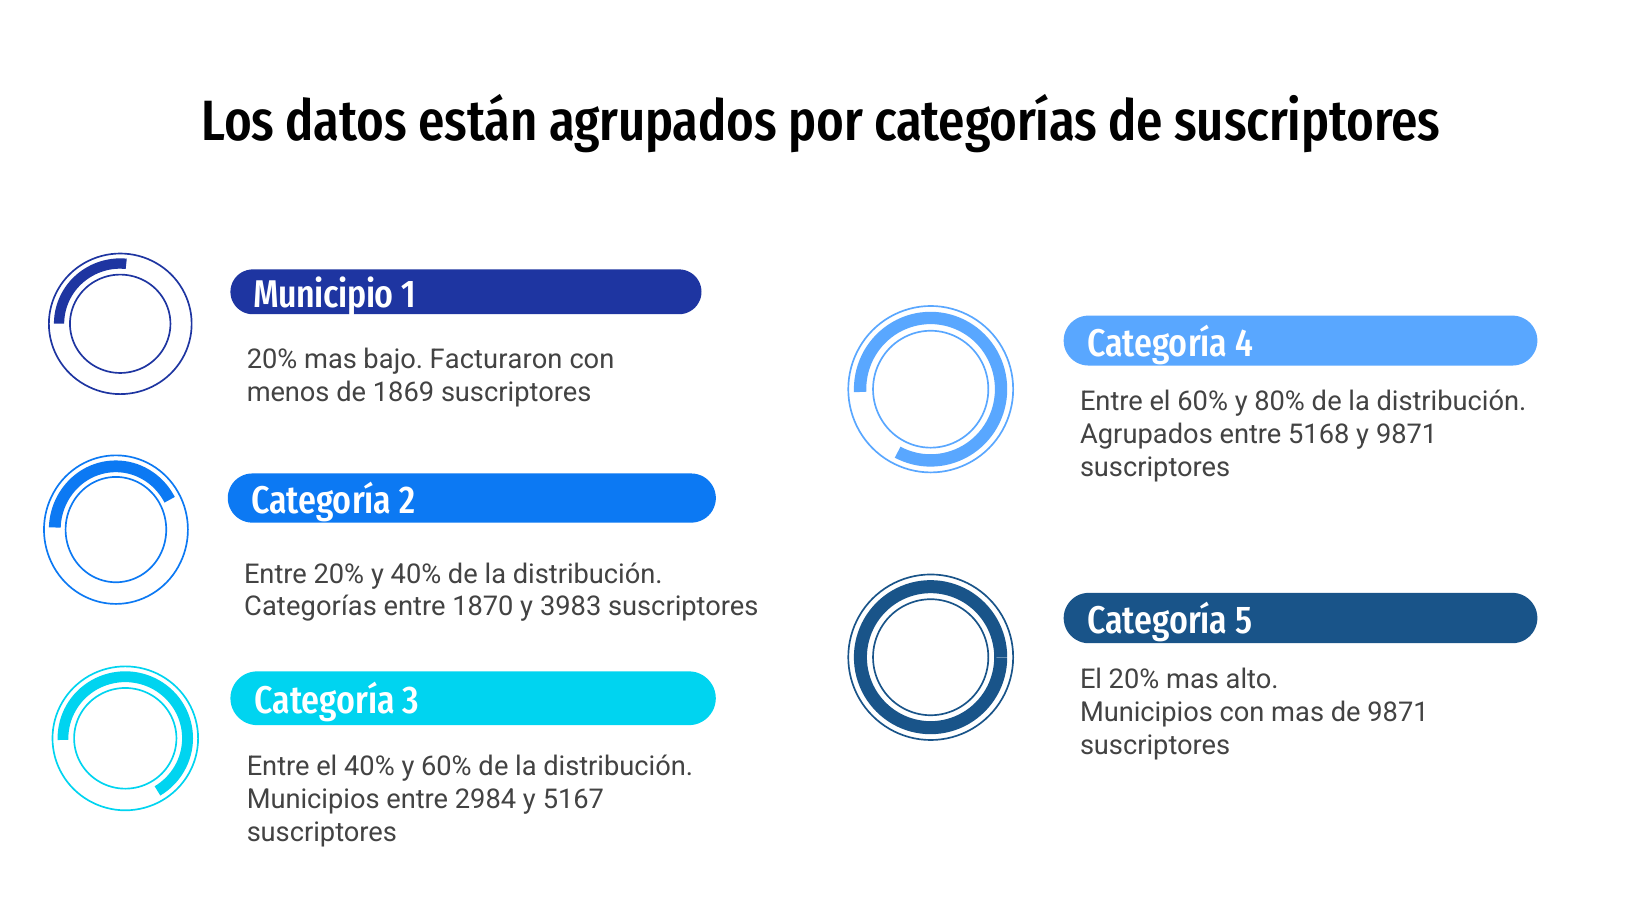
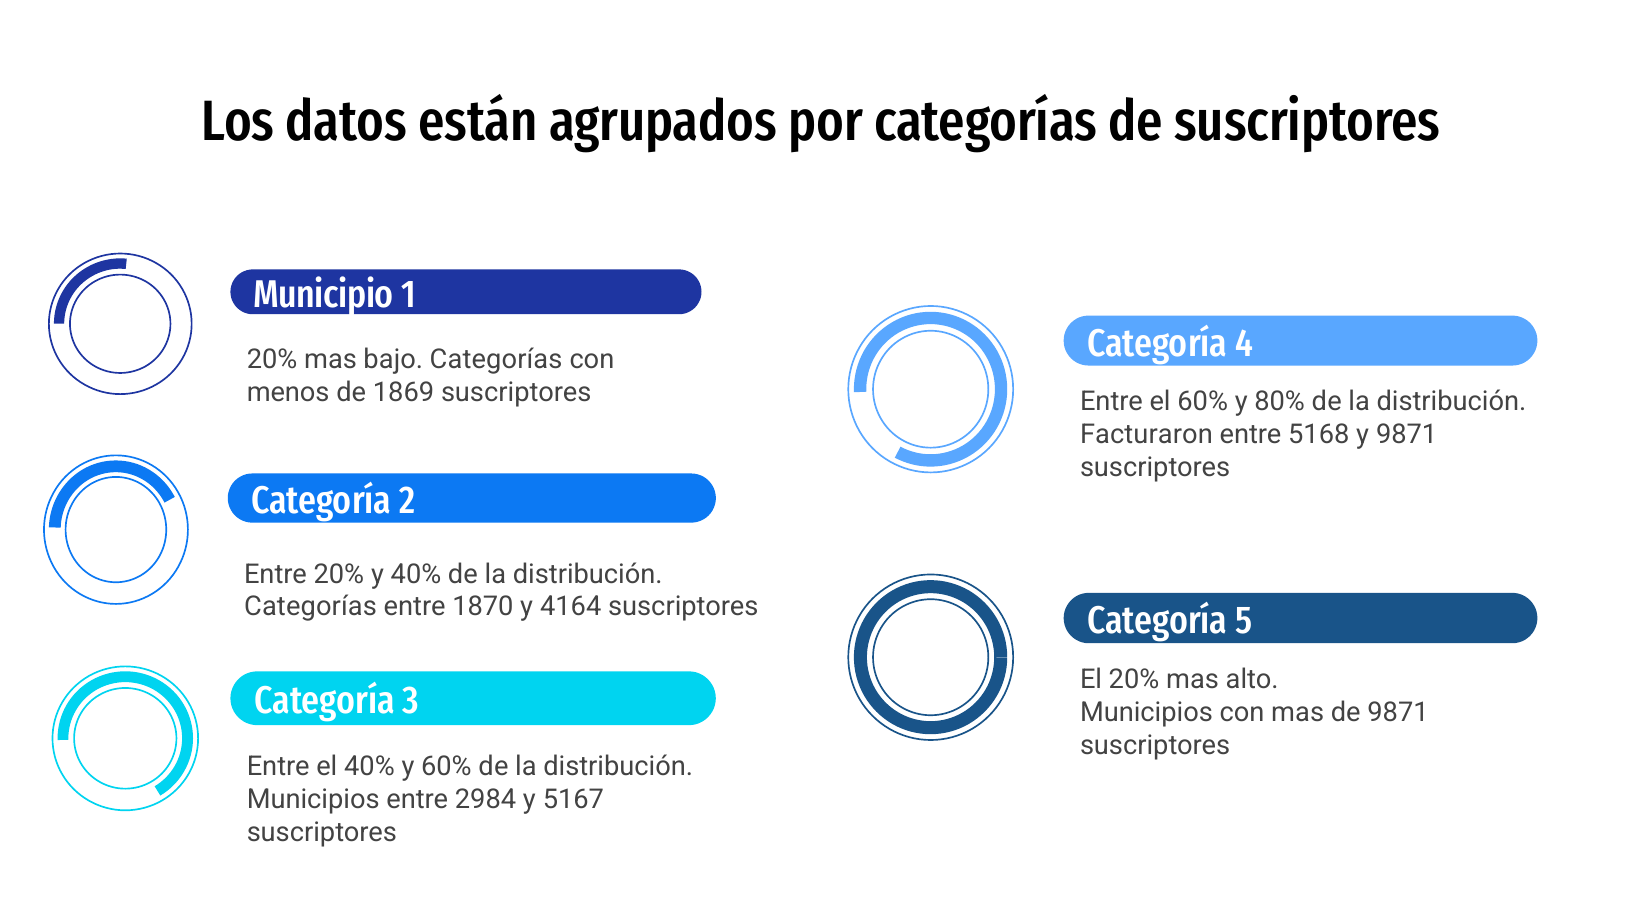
bajo Facturaron: Facturaron -> Categorías (496, 360)
Agrupados: Agrupados -> Facturaron (1146, 434)
3983: 3983 -> 4164 (571, 607)
